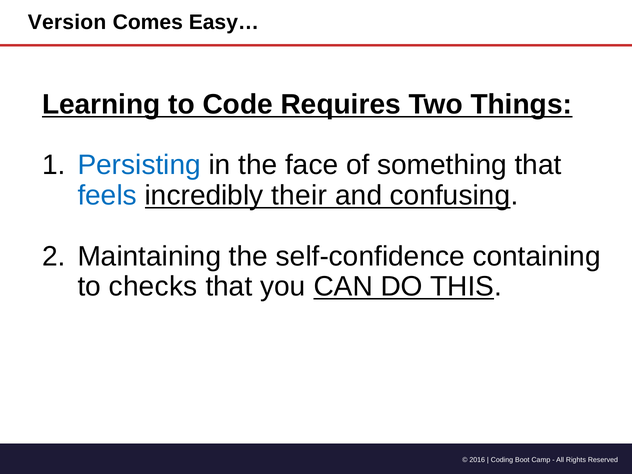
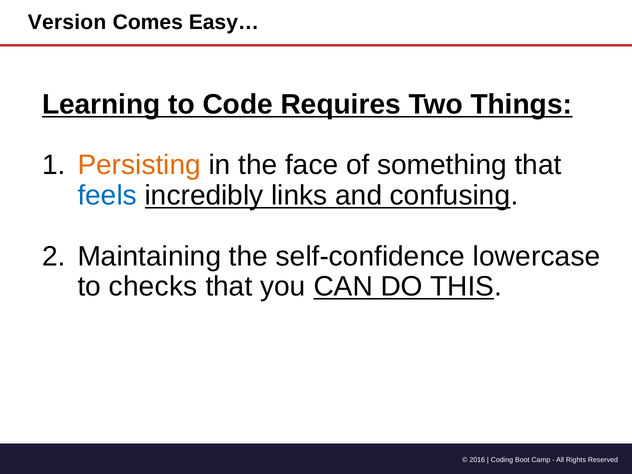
Persisting colour: blue -> orange (139, 165)
their: their -> links (299, 196)
containing: containing -> lowercase (537, 256)
